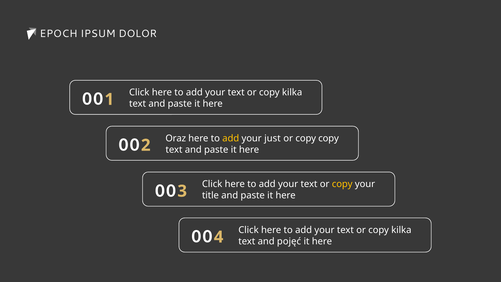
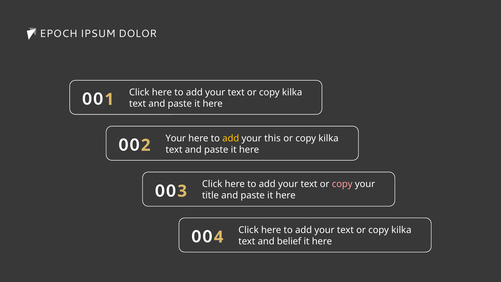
Oraz: Oraz -> Your (176, 138)
just: just -> this (273, 138)
copy: copy -> kilka (329, 138)
copy colour: yellow -> pink (342, 184)
pojęć: pojęć -> belief (289, 241)
